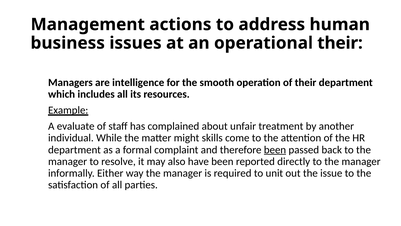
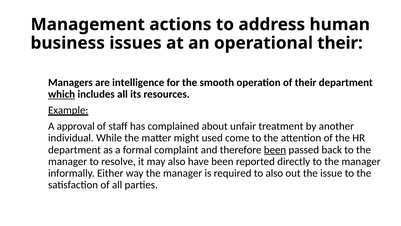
which underline: none -> present (62, 94)
evaluate: evaluate -> approval (76, 126)
skills: skills -> used (212, 138)
to unit: unit -> also (274, 173)
